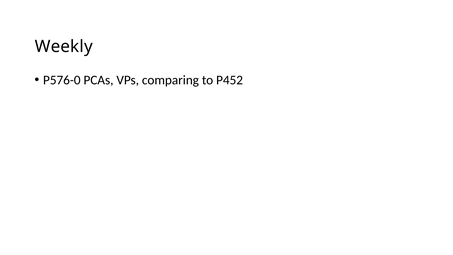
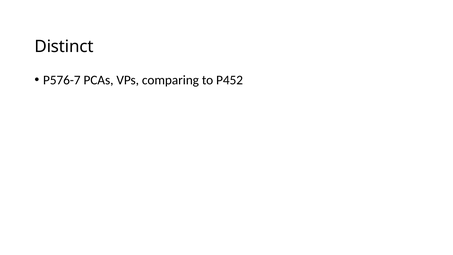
Weekly: Weekly -> Distinct (64, 47)
P576-0: P576-0 -> P576-7 (62, 80)
